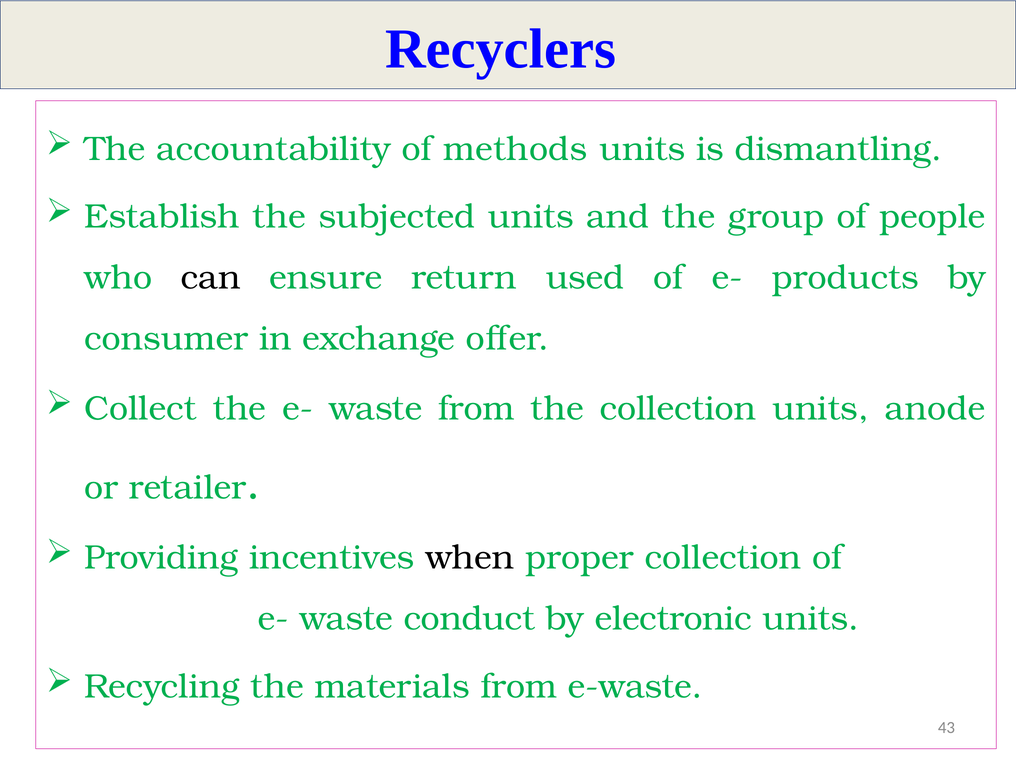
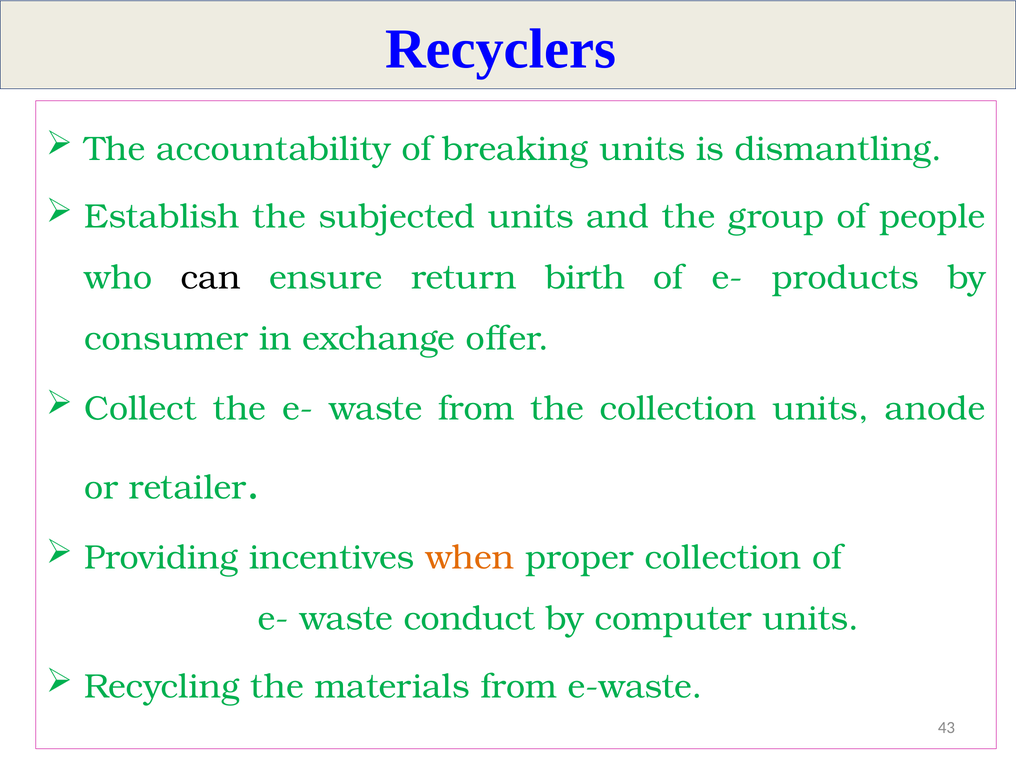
methods: methods -> breaking (515, 149)
used: used -> birth (585, 278)
when colour: black -> orange (470, 558)
electronic: electronic -> computer (673, 619)
